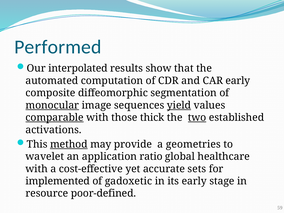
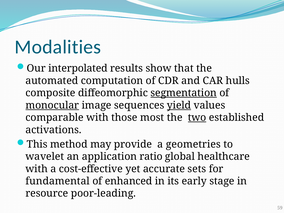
Performed: Performed -> Modalities (58, 47)
CAR early: early -> hulls (238, 81)
segmentation underline: none -> present (184, 93)
comparable underline: present -> none (55, 118)
thick: thick -> most (152, 118)
method underline: present -> none (69, 144)
implemented: implemented -> fundamental (58, 181)
gadoxetic: gadoxetic -> enhanced (129, 181)
poor-defined: poor-defined -> poor-leading (103, 193)
